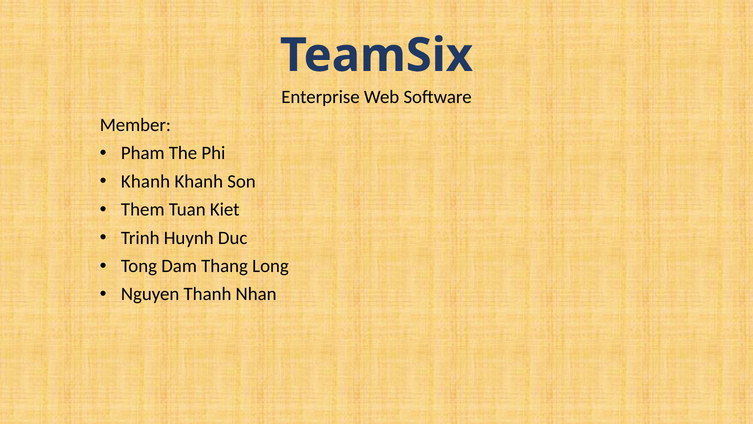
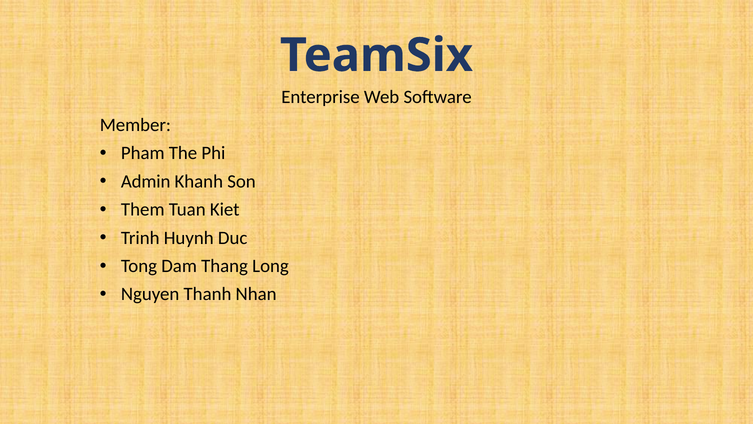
Khanh: Khanh -> Admin (146, 181)
